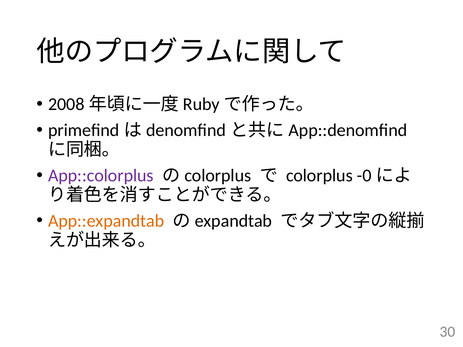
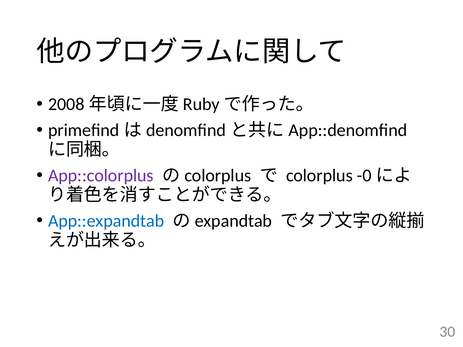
App::expandtab colour: orange -> blue (106, 221)
